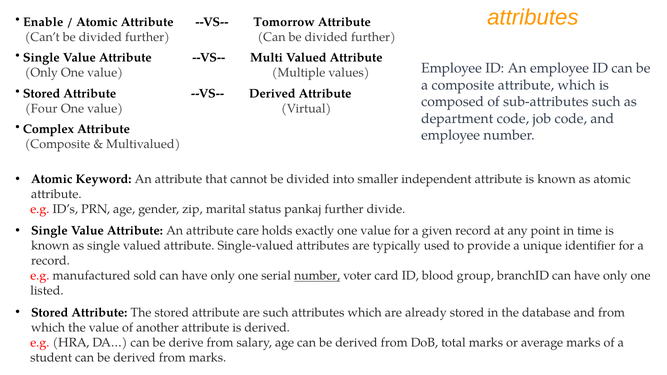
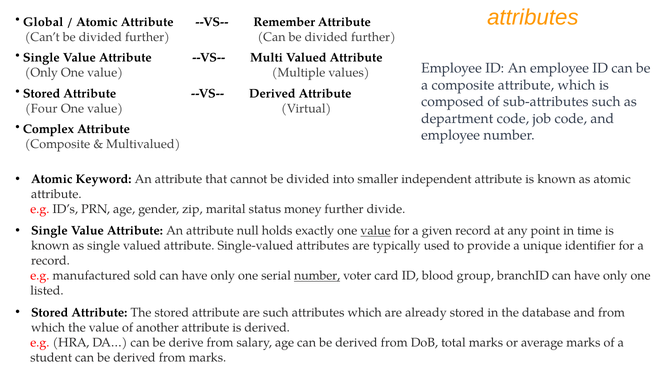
Enable: Enable -> Global (43, 22)
Tomorrow: Tomorrow -> Remember (284, 22)
pankaj: pankaj -> money (303, 209)
care: care -> null (248, 231)
value underline: none -> present (376, 231)
